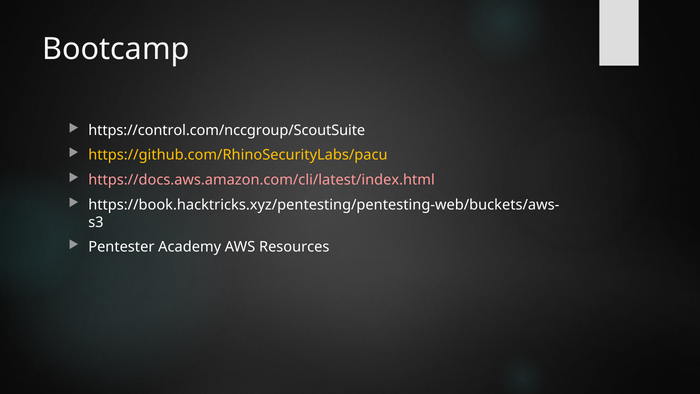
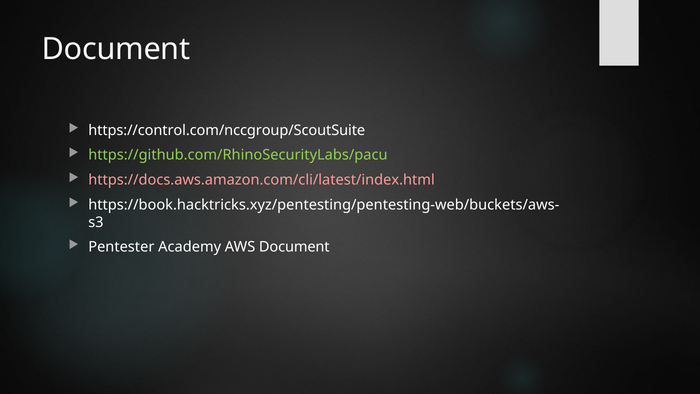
Bootcamp: Bootcamp -> Document (116, 49)
https://github.com/RhinoSecurityLabs/pacu colour: yellow -> light green (238, 155)
AWS Resources: Resources -> Document (294, 247)
